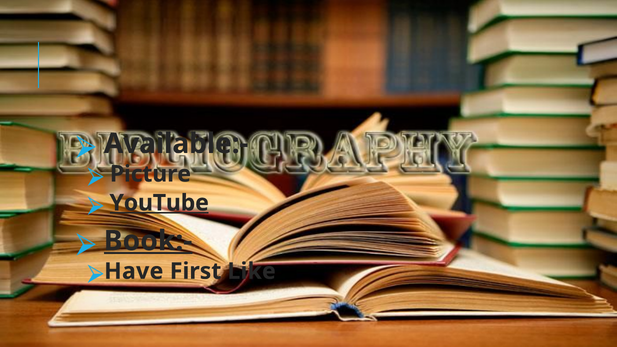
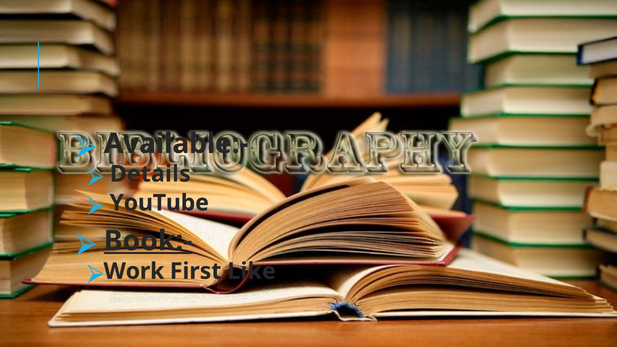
Picture: Picture -> Details (150, 174)
YouTube underline: present -> none (159, 203)
Have: Have -> Work (134, 271)
